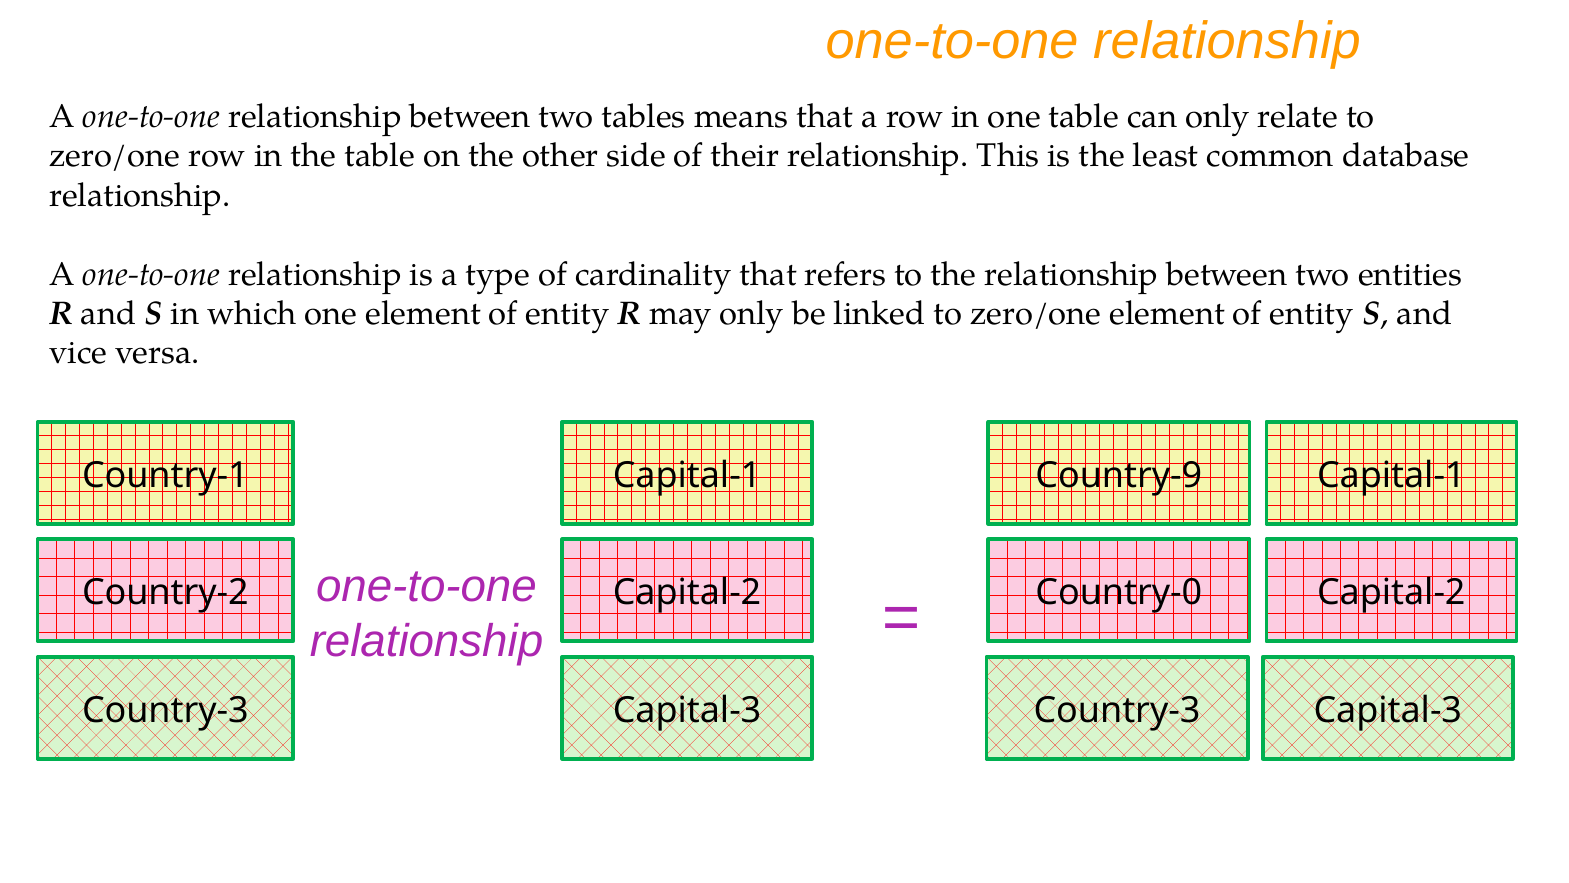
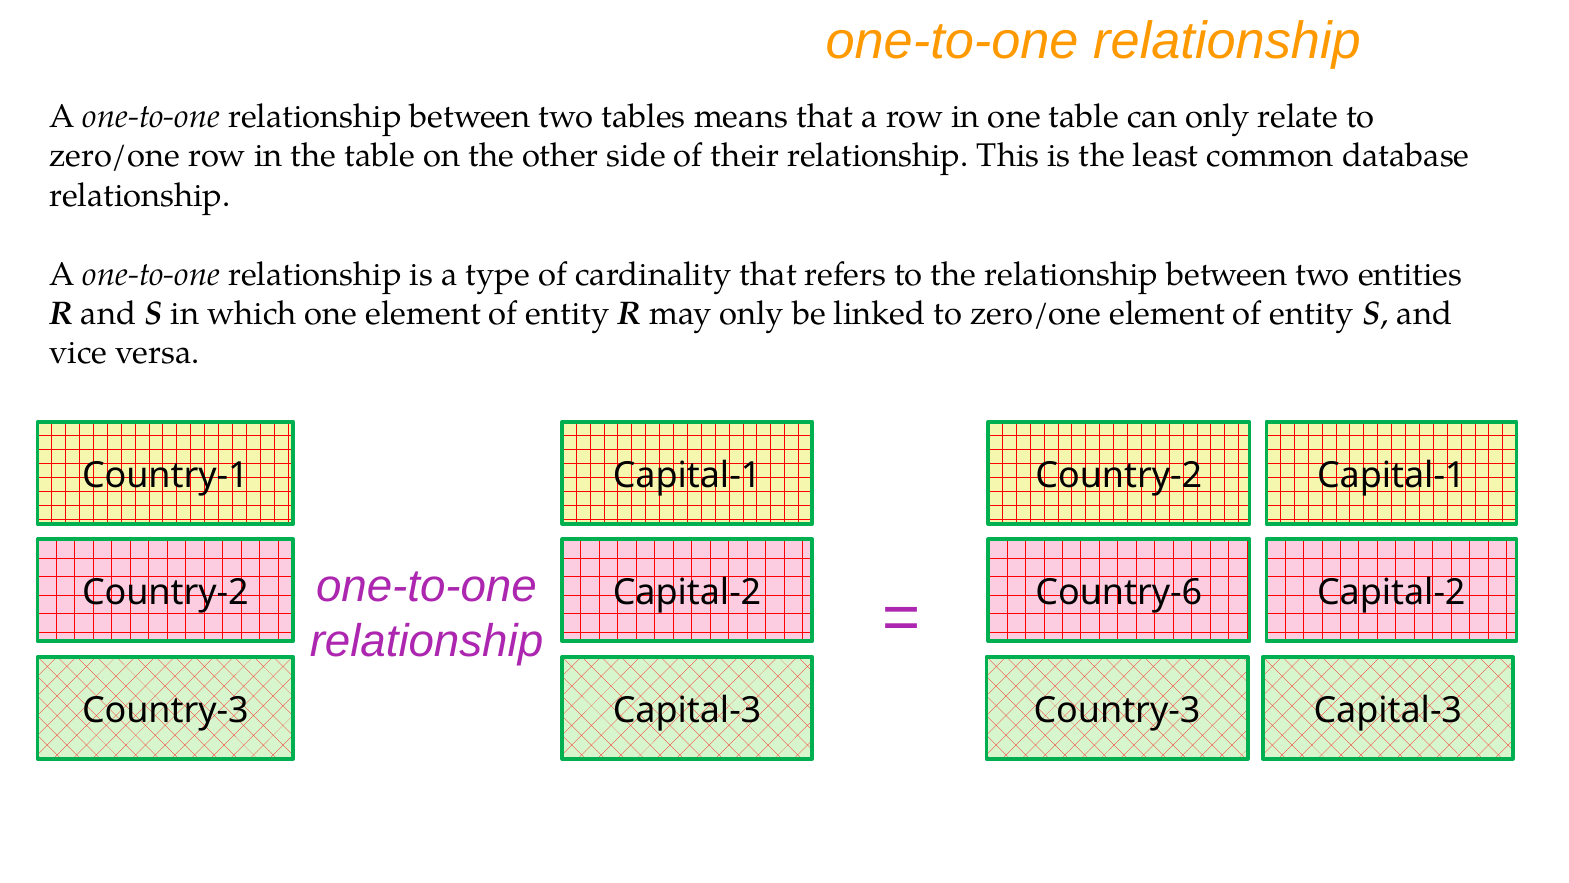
Country-1 Capital-1 Country-9: Country-9 -> Country-2 (1119, 475)
Country-0: Country-0 -> Country-6 (1119, 592)
